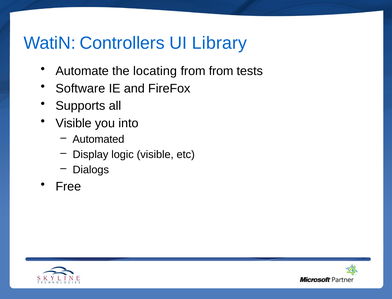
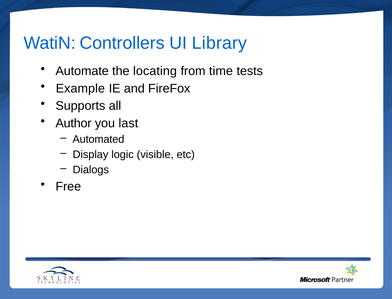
from from: from -> time (221, 71)
Software: Software -> Example (80, 88)
Visible: Visible -> Author (74, 123)
into: into -> last (128, 123)
